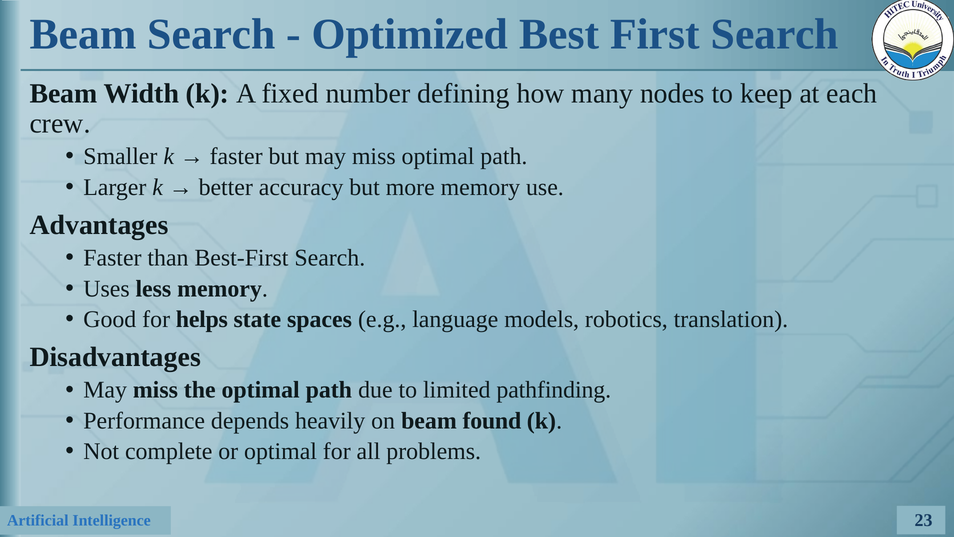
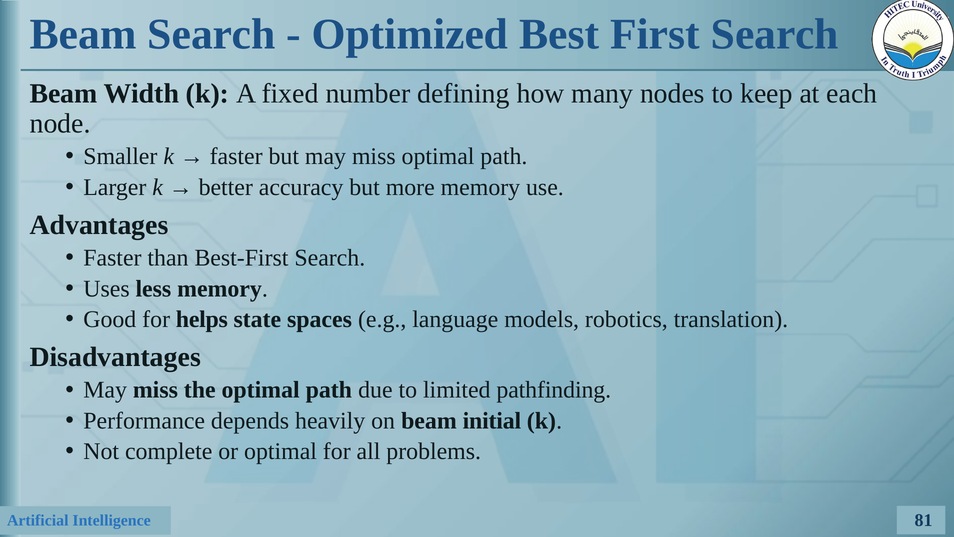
crew: crew -> node (60, 124)
found: found -> initial (492, 421)
23: 23 -> 81 (924, 520)
